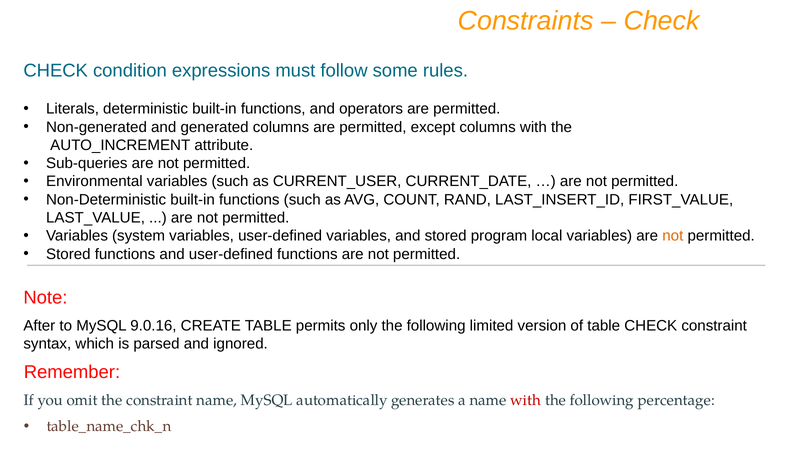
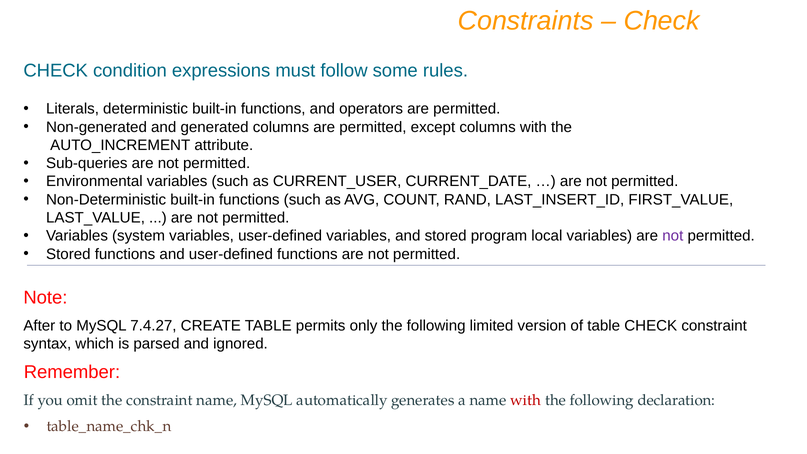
not colour: orange -> purple (673, 236)
9.0.16: 9.0.16 -> 7.4.27 (153, 326)
percentage: percentage -> declaration (676, 400)
